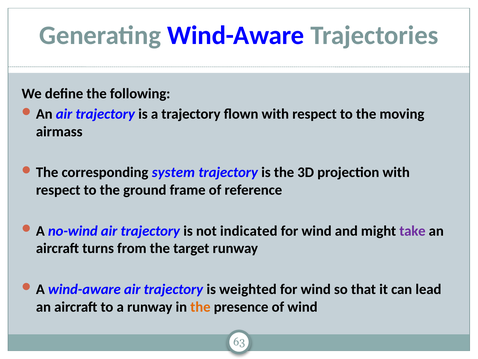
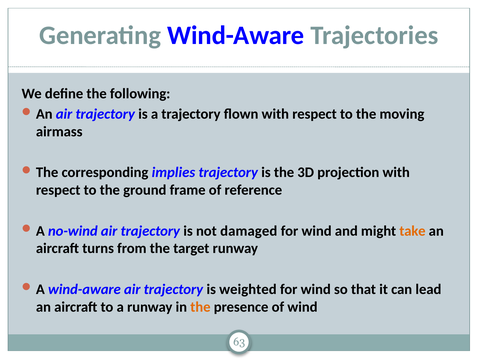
system: system -> implies (173, 172)
indicated: indicated -> damaged (249, 231)
take colour: purple -> orange (412, 231)
